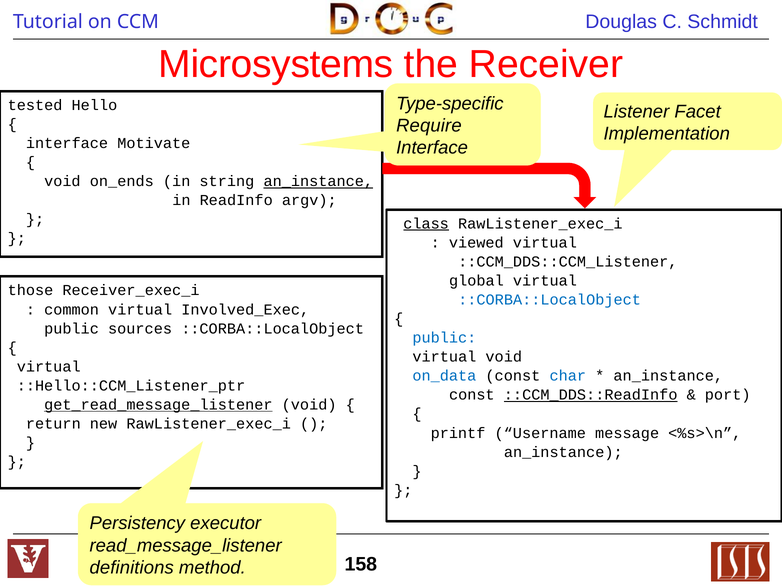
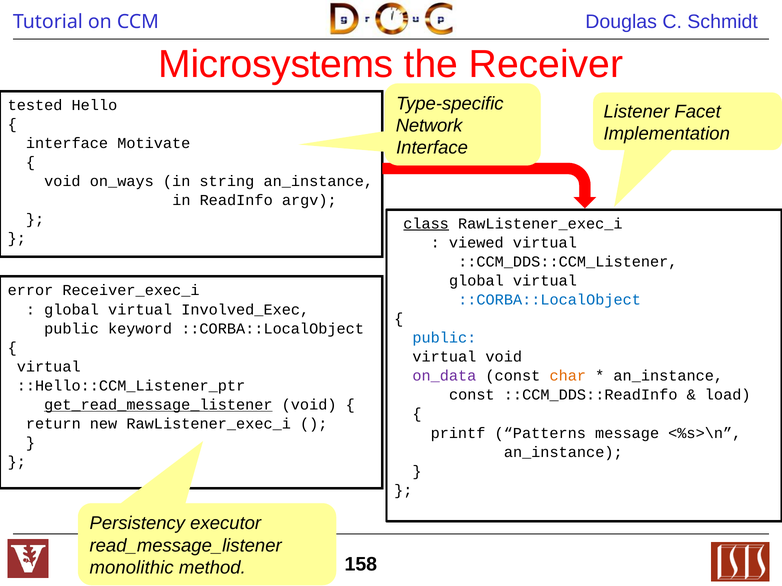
Require: Require -> Network (429, 126)
on_ends: on_ends -> on_ways (122, 181)
an_instance underline: present -> none (318, 181)
those: those -> error (30, 291)
common: common -> global (72, 310)
sources: sources -> keyword (140, 329)
on_data colour: blue -> purple (444, 376)
char colour: blue -> orange (568, 376)
::CCM_DDS::ReadInfo underline: present -> none (591, 395)
port: port -> load (728, 395)
Username: Username -> Patterns (540, 433)
definitions: definitions -> monolithic (132, 568)
